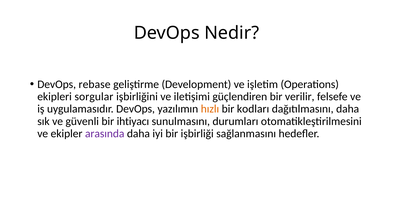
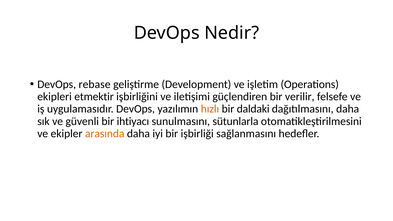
sorgular: sorgular -> etmektir (94, 97)
kodları: kodları -> daldaki (253, 109)
durumları: durumları -> sütunlarla (235, 121)
arasında colour: purple -> orange (105, 134)
